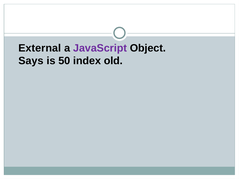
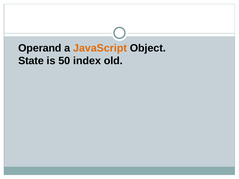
External: External -> Operand (40, 48)
JavaScript colour: purple -> orange (100, 48)
Says: Says -> State (31, 61)
